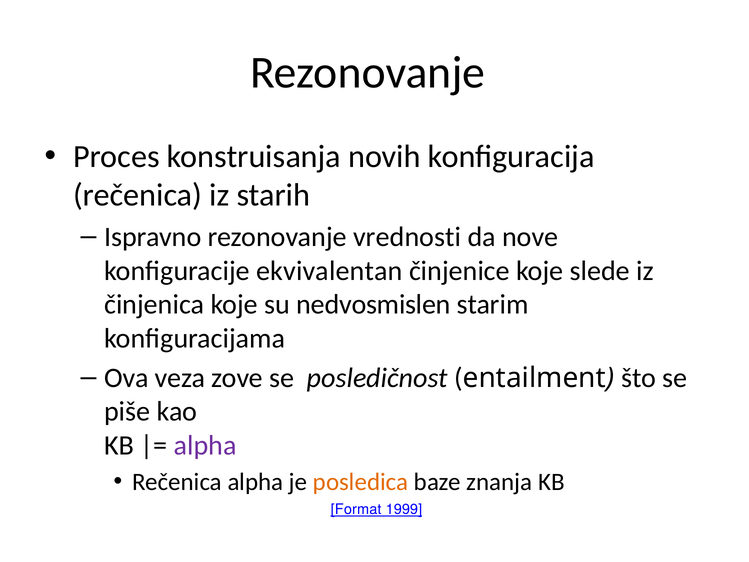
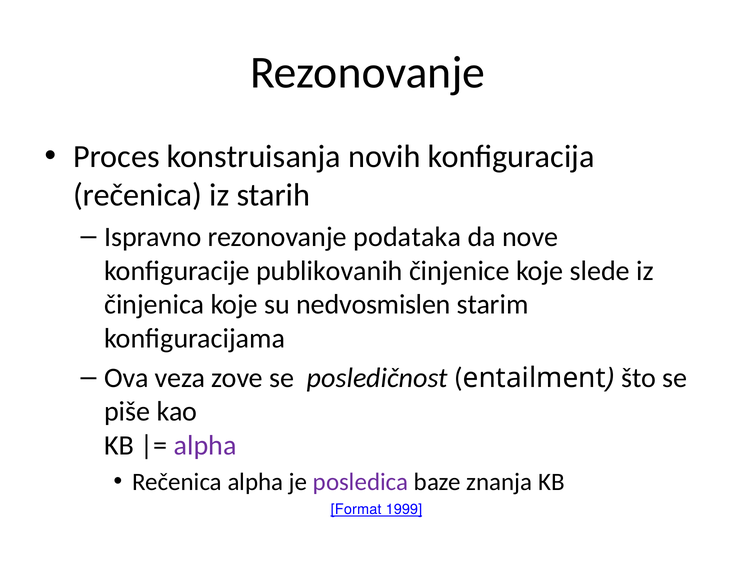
vrednosti: vrednosti -> podataka (407, 237)
ekvivalentan: ekvivalentan -> publikovanih (329, 271)
posledica colour: orange -> purple (361, 482)
